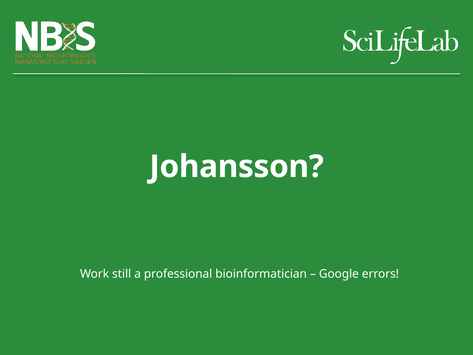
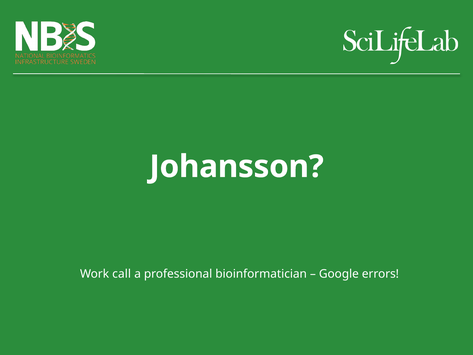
still: still -> call (122, 274)
